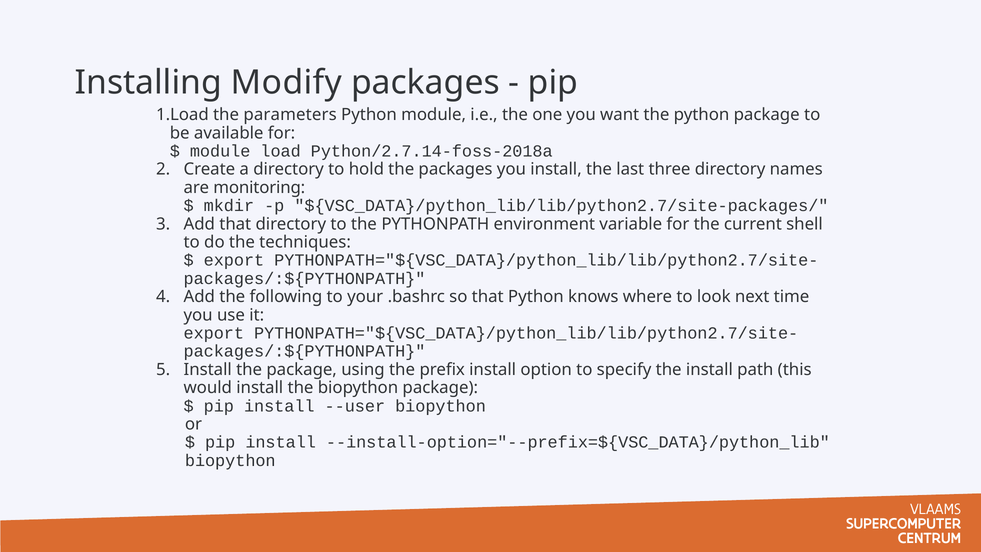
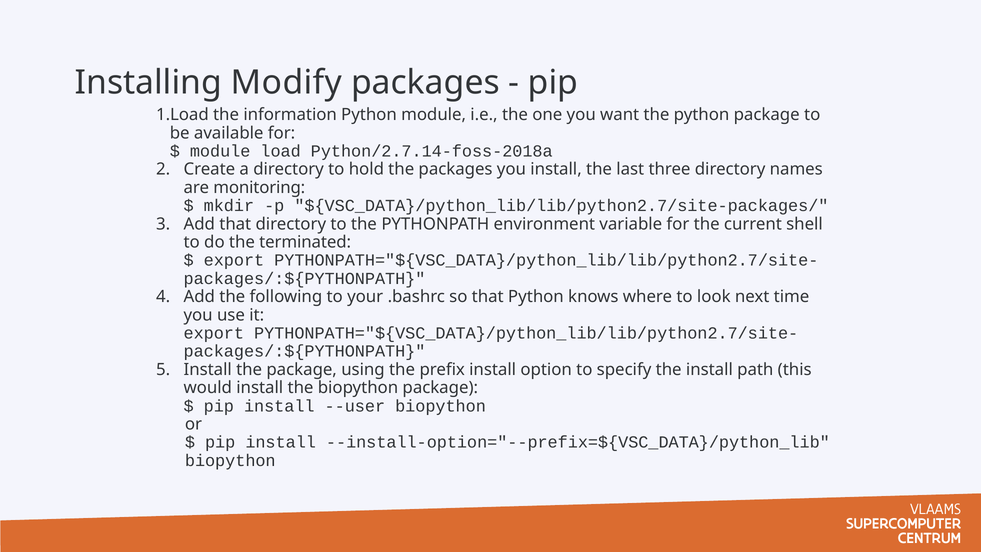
parameters: parameters -> information (290, 115)
techniques: techniques -> terminated (305, 242)
